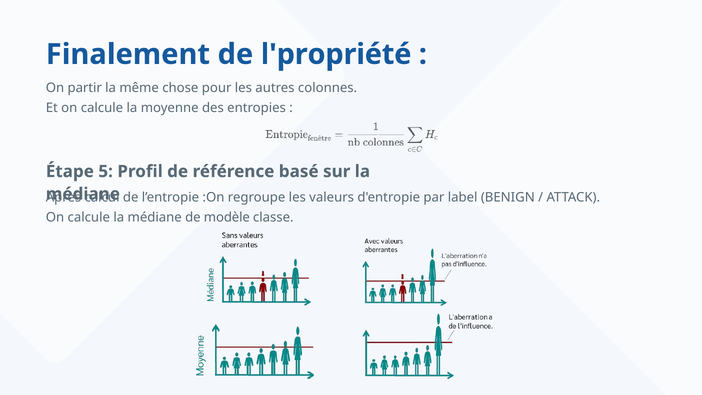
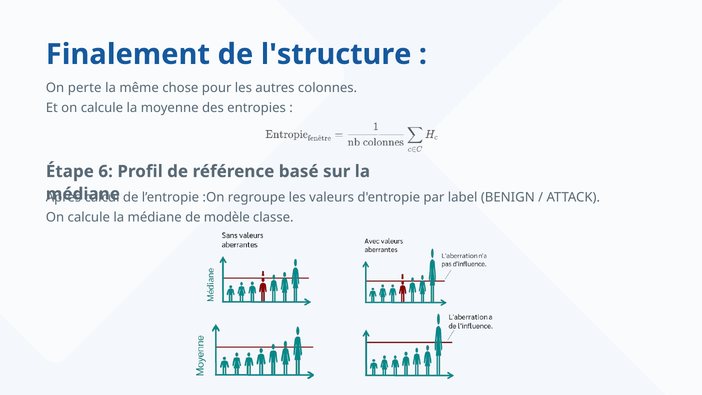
l'propriété: l'propriété -> l'structure (336, 54)
partir: partir -> perte (85, 88)
5: 5 -> 6 (106, 171)
